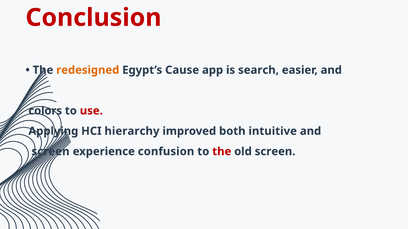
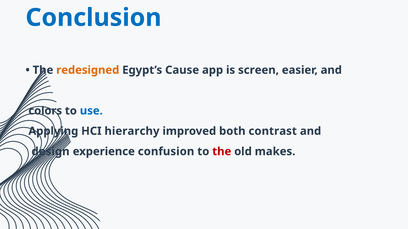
Conclusion colour: red -> blue (93, 18)
search: search -> screen (258, 70)
use colour: red -> blue (91, 111)
intuitive: intuitive -> contrast (273, 131)
screen: screen -> design (51, 152)
old screen: screen -> makes (275, 152)
